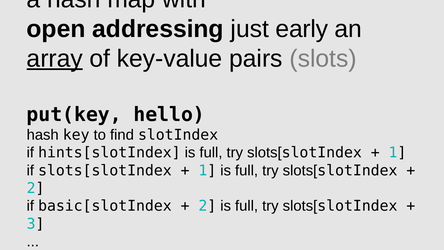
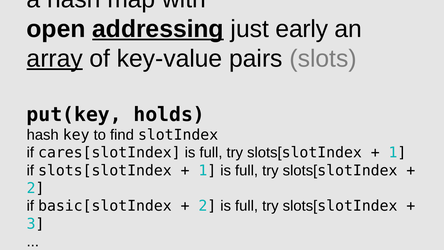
addressing underline: none -> present (158, 29)
hello: hello -> holds (169, 114)
hints[slotIndex: hints[slotIndex -> cares[slotIndex (109, 153)
